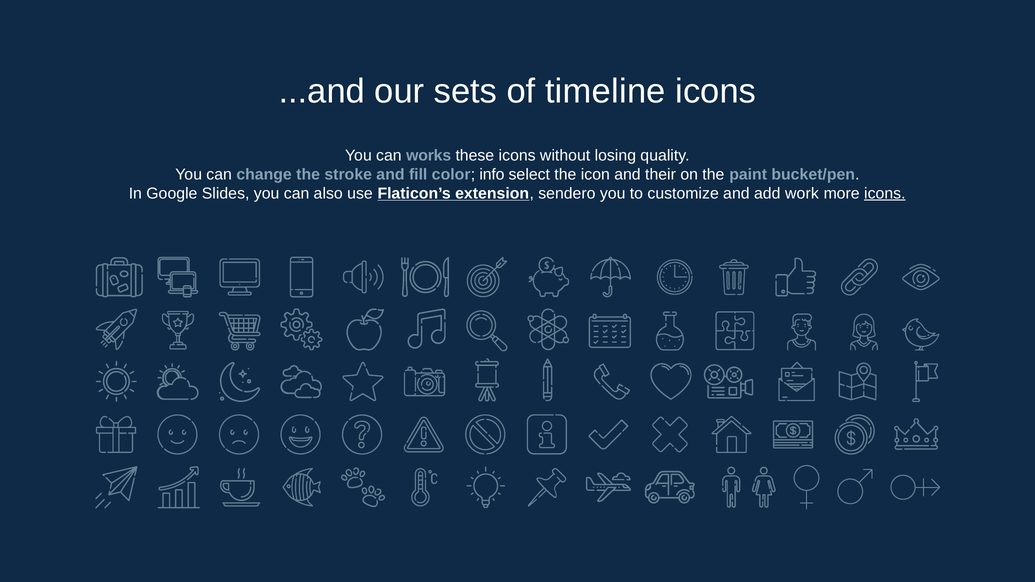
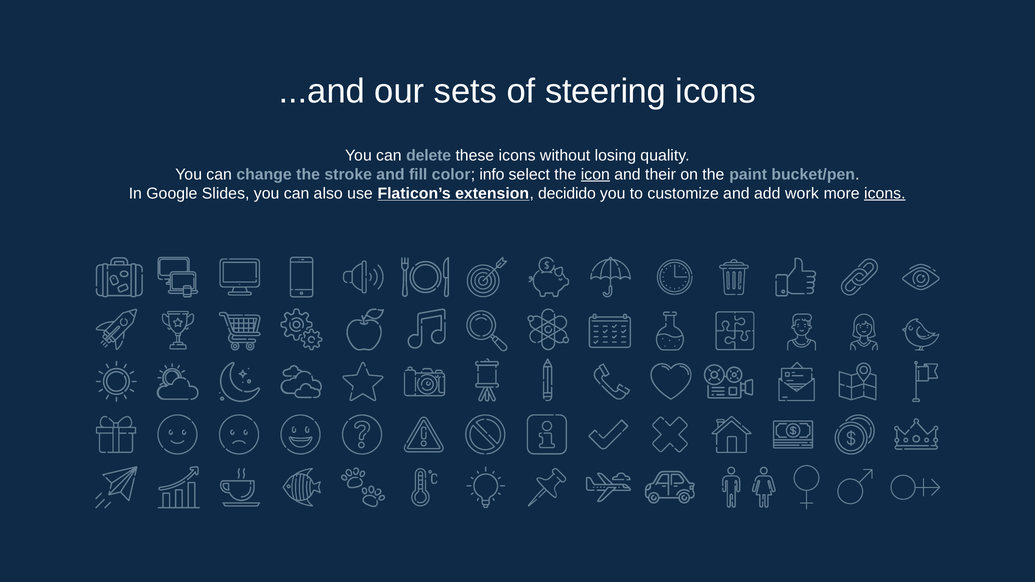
timeline: timeline -> steering (606, 91)
works: works -> delete (429, 155)
icon underline: none -> present (595, 174)
sendero: sendero -> decidido (567, 193)
